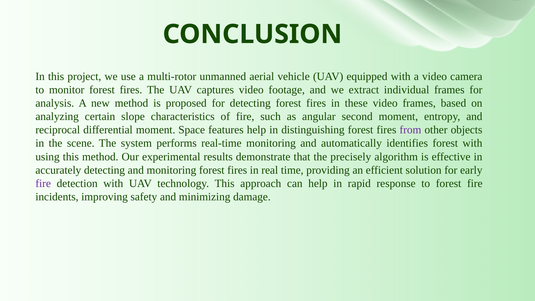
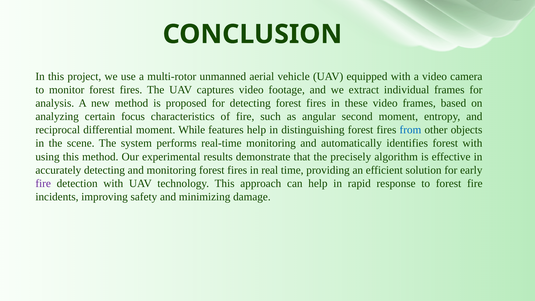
slope: slope -> focus (133, 116)
Space: Space -> While (192, 130)
from colour: purple -> blue (410, 130)
